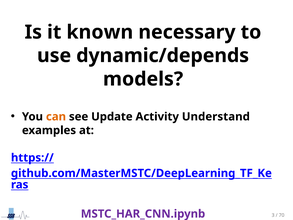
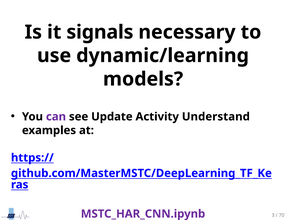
known: known -> signals (100, 32)
dynamic/depends: dynamic/depends -> dynamic/learning (163, 56)
can colour: orange -> purple (56, 117)
